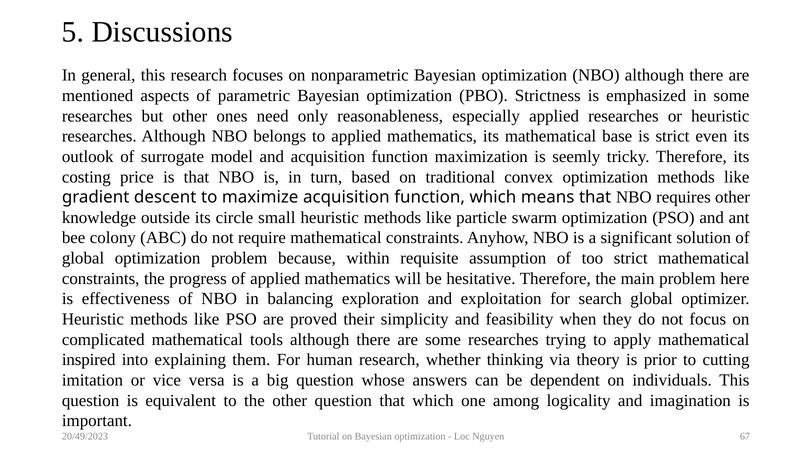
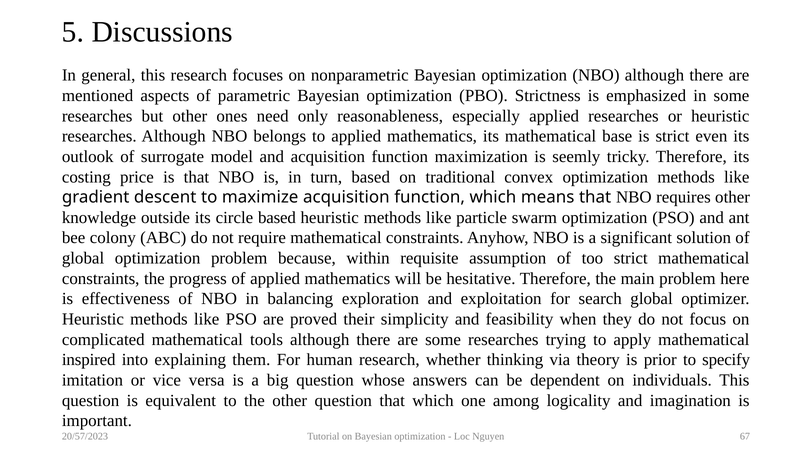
circle small: small -> based (277, 217)
cutting: cutting -> specify (726, 360)
20/49/2023: 20/49/2023 -> 20/57/2023 (85, 436)
